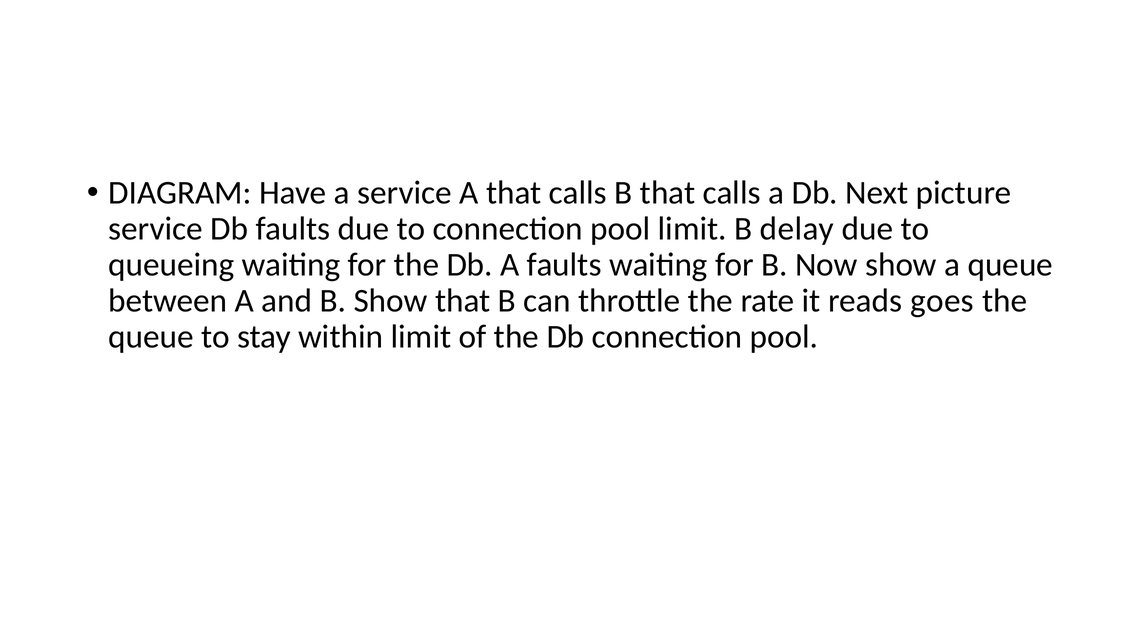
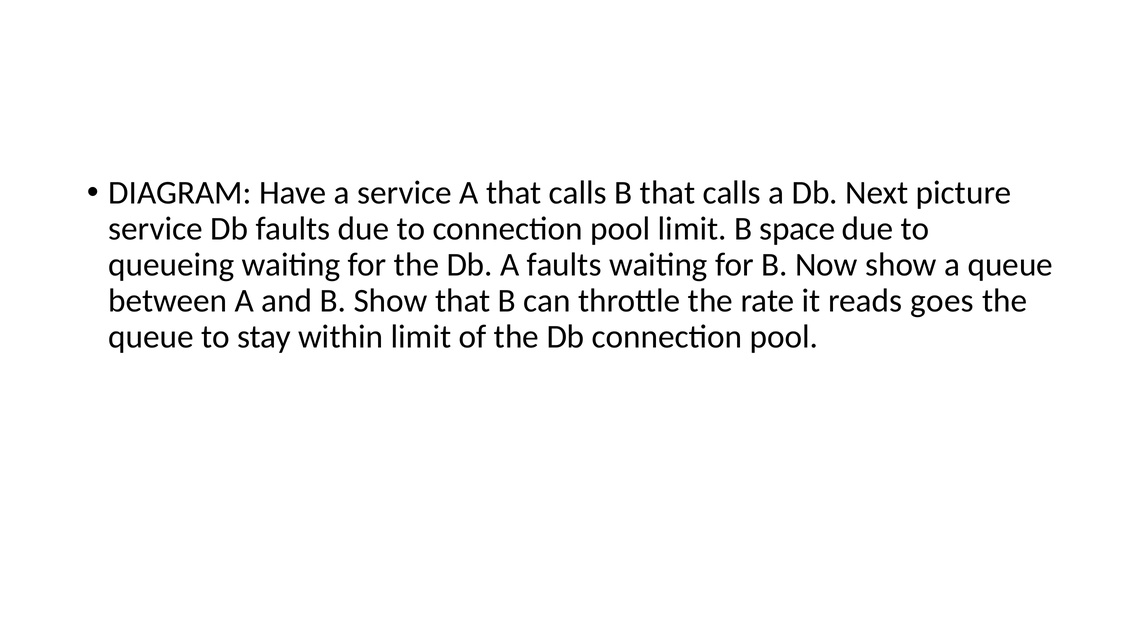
delay: delay -> space (797, 229)
